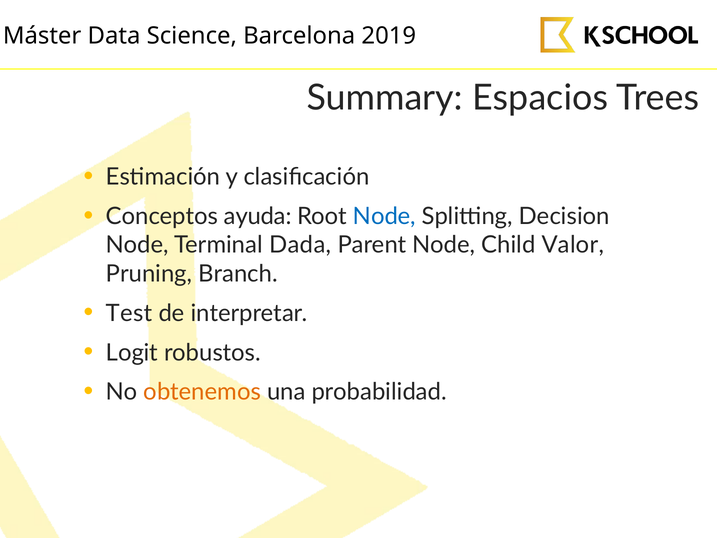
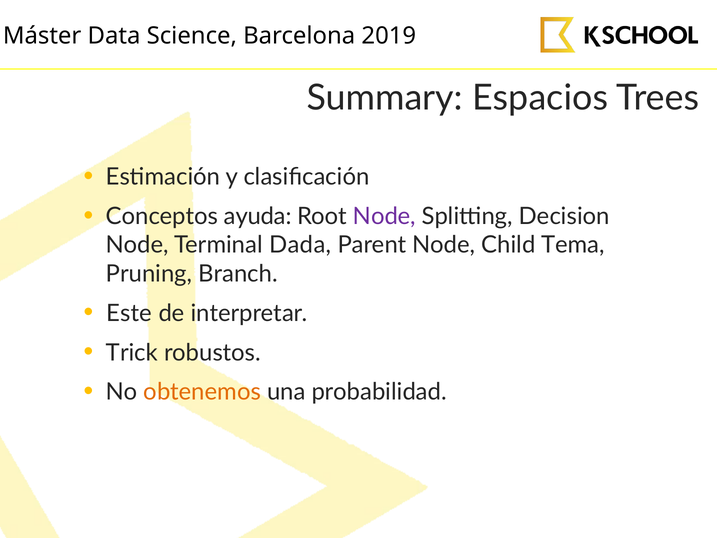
Node colour: blue -> purple (384, 216)
Valor: Valor -> Tema (573, 245)
Test: Test -> Este (129, 313)
Logit: Logit -> Trick (132, 352)
